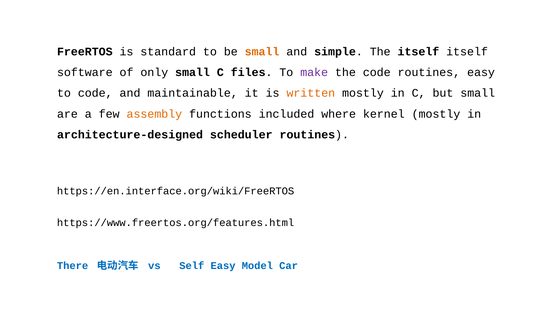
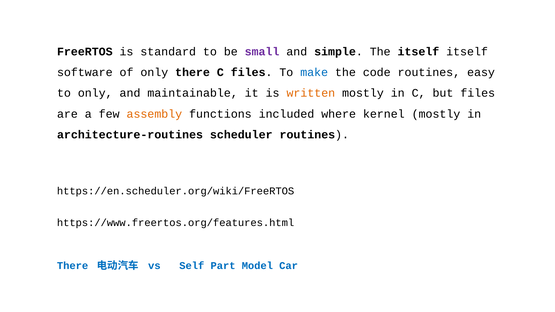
small colour: orange -> purple (262, 52)
only small: small -> there (193, 72)
make colour: purple -> blue (314, 72)
to code: code -> only (95, 93)
but small: small -> files (478, 93)
architecture-designed: architecture-designed -> architecture-routines (130, 135)
https://en.interface.org/wiki/FreeRTOS: https://en.interface.org/wiki/FreeRTOS -> https://en.scheduler.org/wiki/FreeRTOS (176, 191)
Self Easy: Easy -> Part (223, 266)
